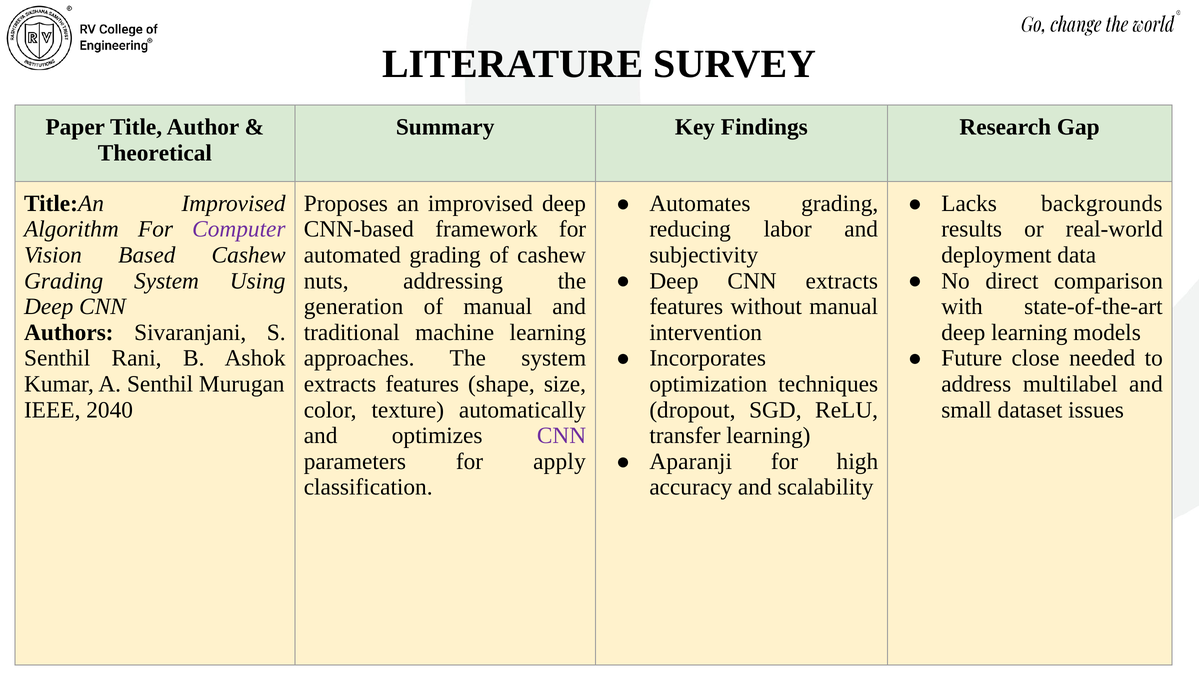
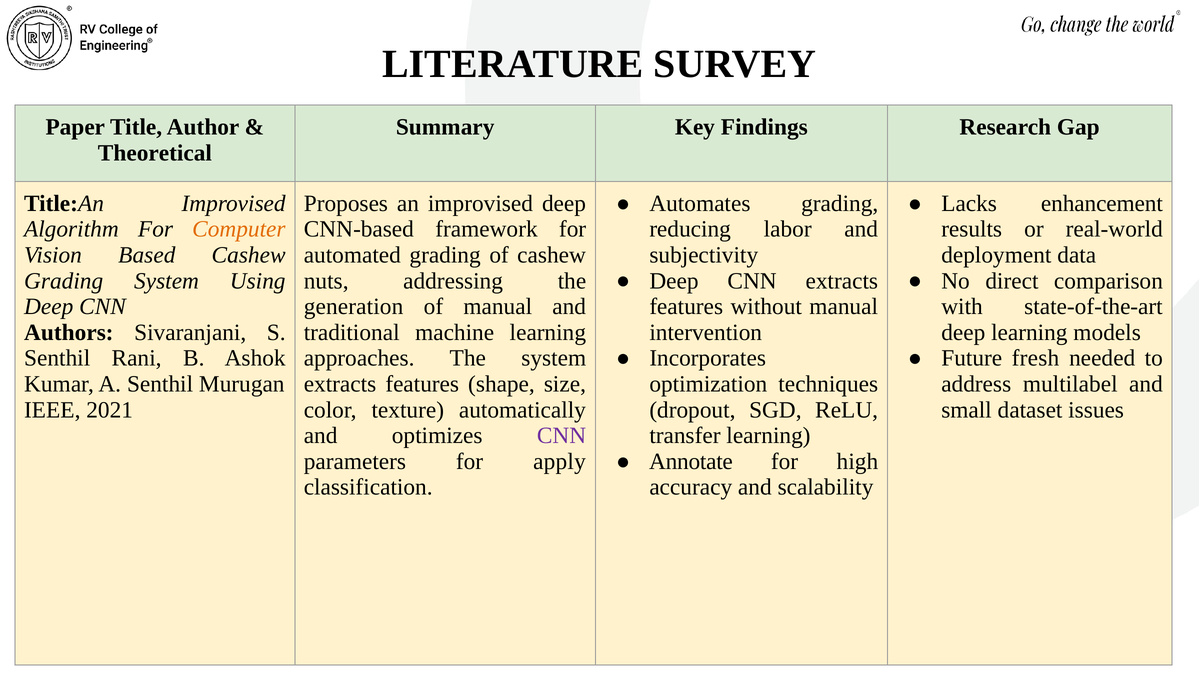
backgrounds: backgrounds -> enhancement (1102, 203)
Computer colour: purple -> orange (239, 229)
close: close -> fresh (1035, 358)
2040: 2040 -> 2021 (110, 410)
Aparanji: Aparanji -> Annotate (691, 461)
